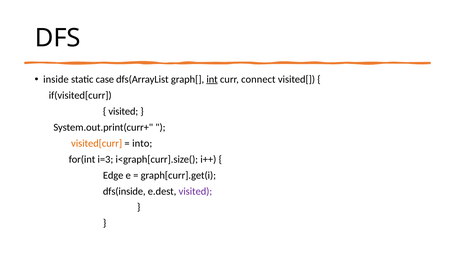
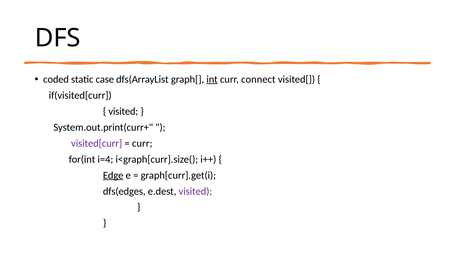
inside: inside -> coded (56, 79)
visited[curr colour: orange -> purple (97, 143)
into: into -> curr (142, 143)
i=3: i=3 -> i=4 (105, 159)
Edge underline: none -> present (113, 175)
dfs(inside: dfs(inside -> dfs(edges (124, 191)
